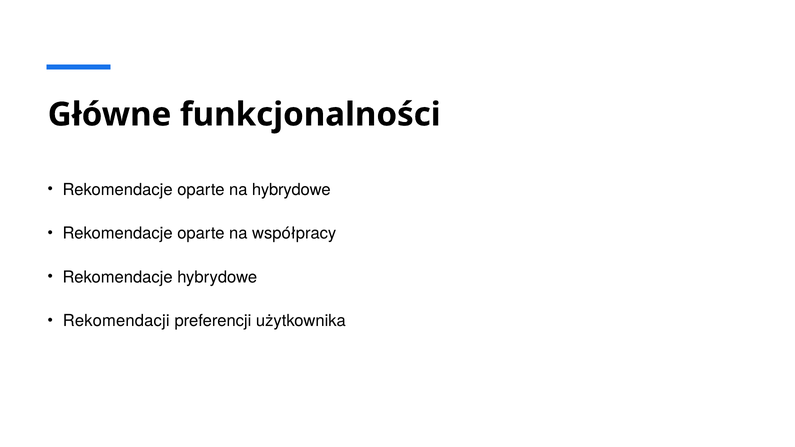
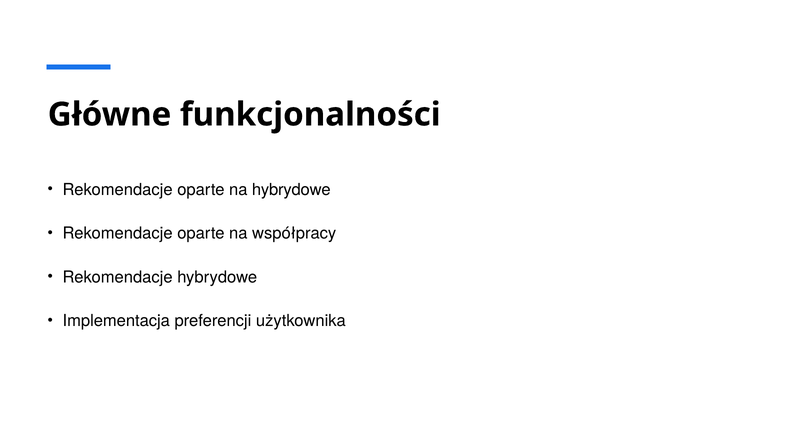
Rekomendacji: Rekomendacji -> Implementacja (116, 321)
